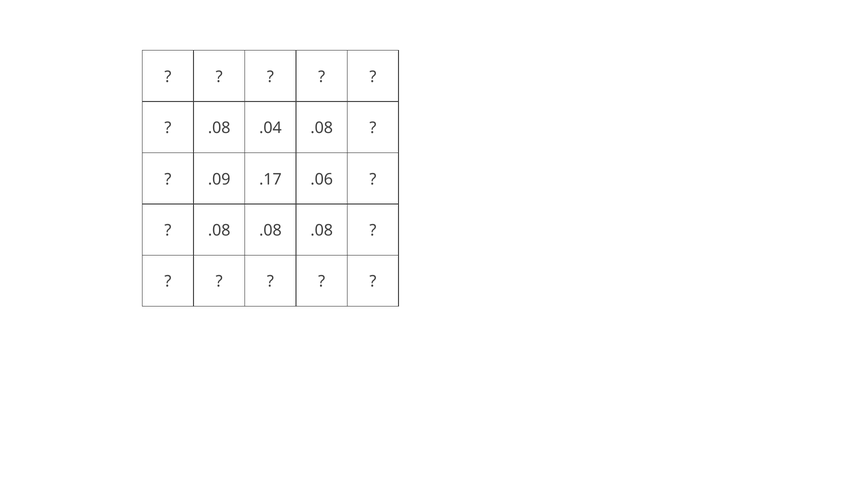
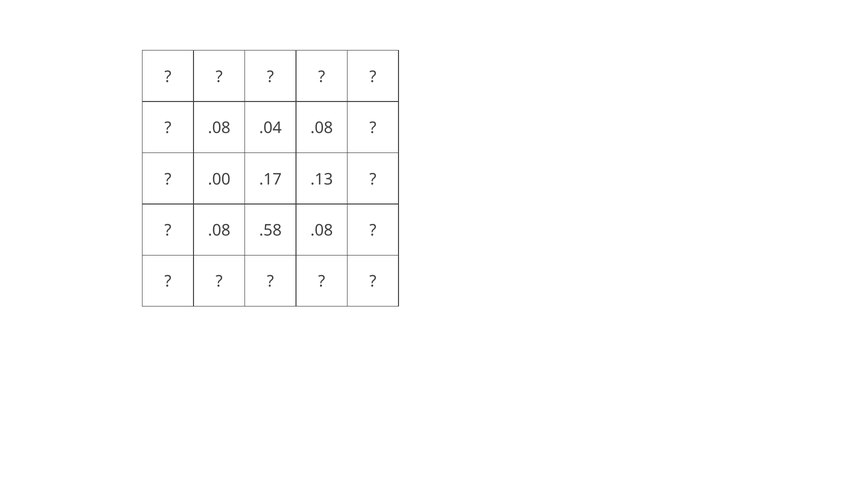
.09: .09 -> .00 (219, 179)
.06: .06 -> .13 (322, 179)
.08: .08 -> .58 (270, 231)
